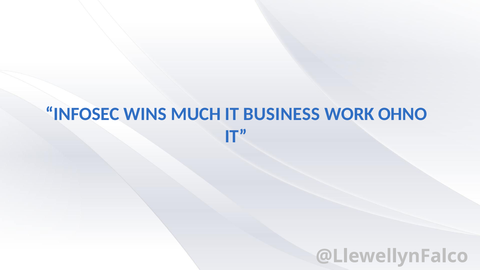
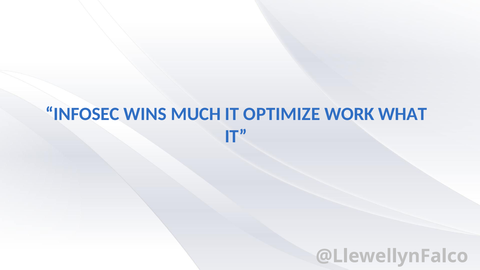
BUSINESS: BUSINESS -> OPTIMIZE (282, 114)
OHNO: OHNO -> WHAT (403, 114)
